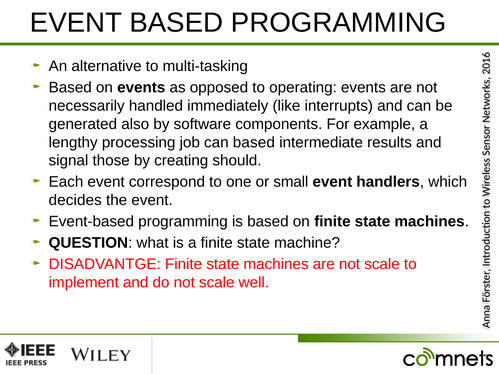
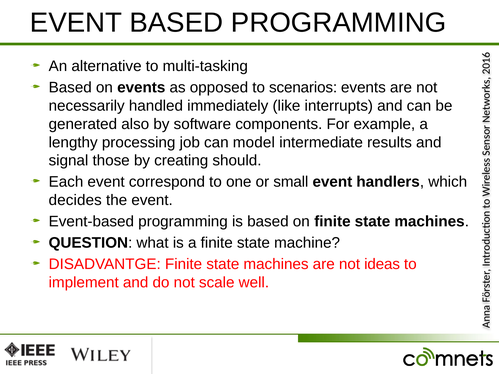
operating: operating -> scenarios (303, 88)
can based: based -> model (254, 142)
are not scale: scale -> ideas (382, 264)
